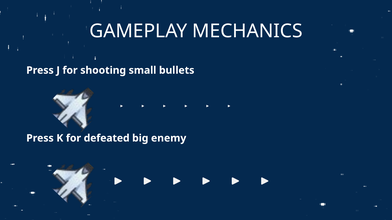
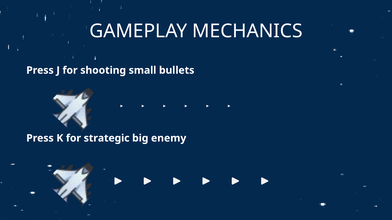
defeated: defeated -> strategic (107, 138)
